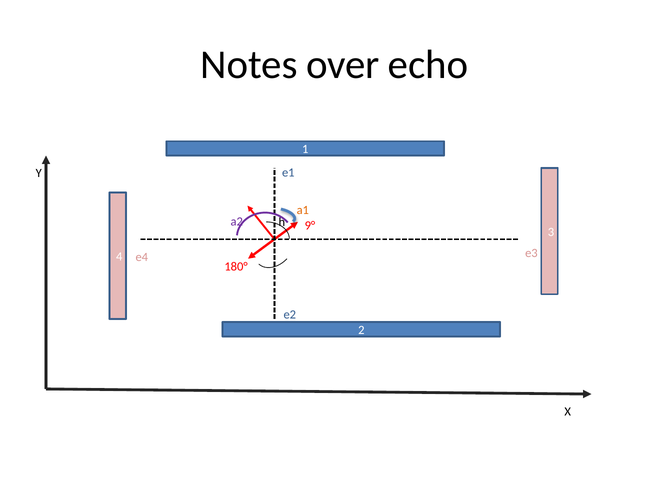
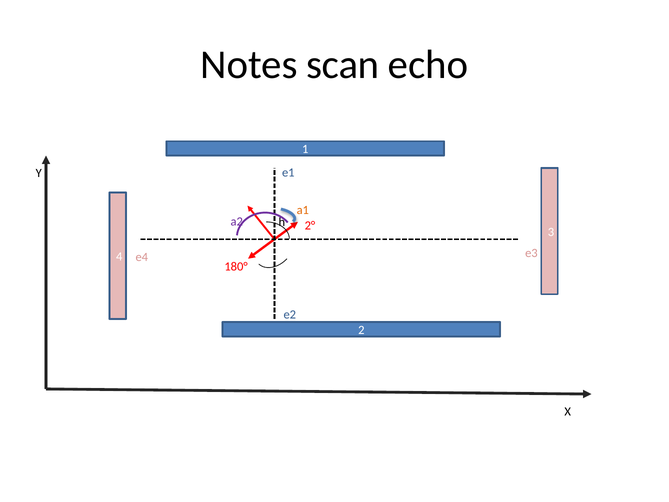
over: over -> scan (343, 65)
9°: 9° -> 2° (310, 226)
